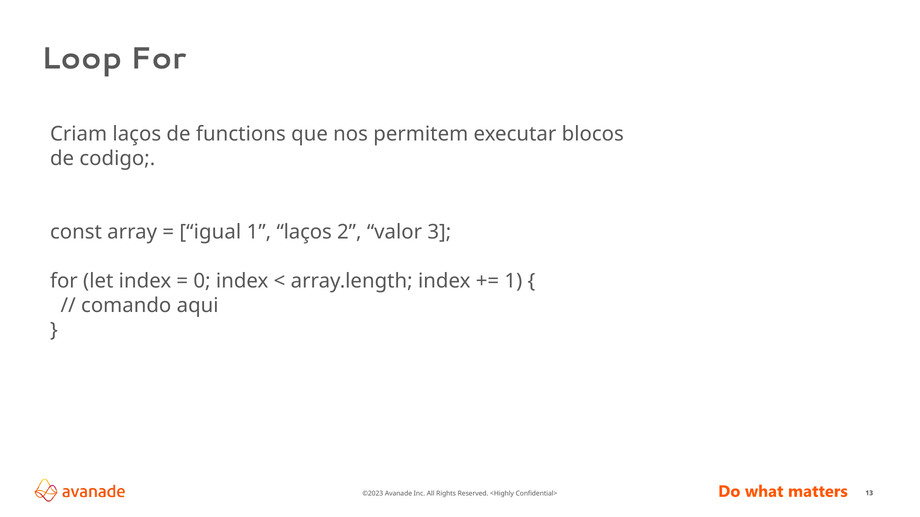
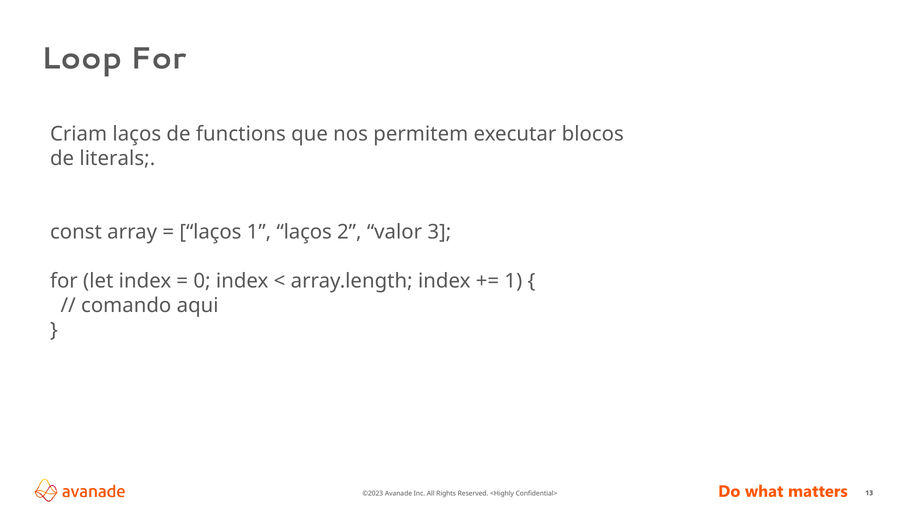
codigo: codigo -> literals (117, 159)
igual: igual -> laços (210, 232)
